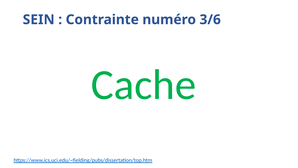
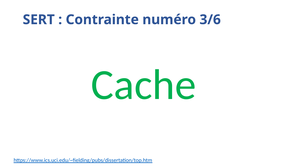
SEIN: SEIN -> SERT (39, 20)
